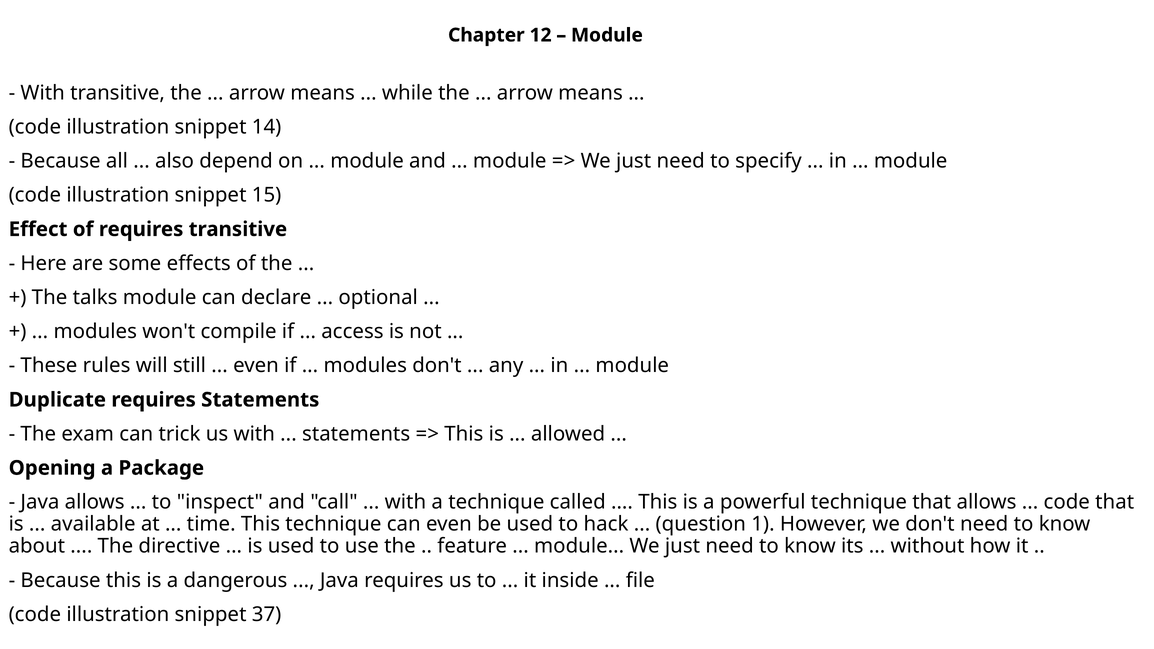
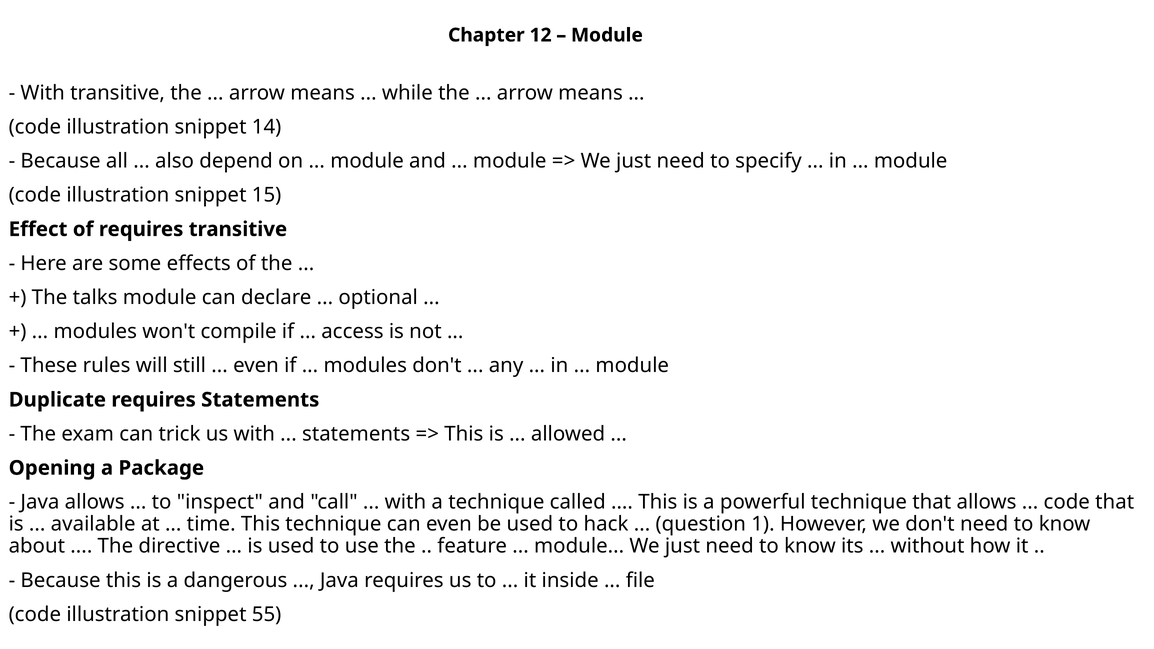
37: 37 -> 55 (267, 615)
